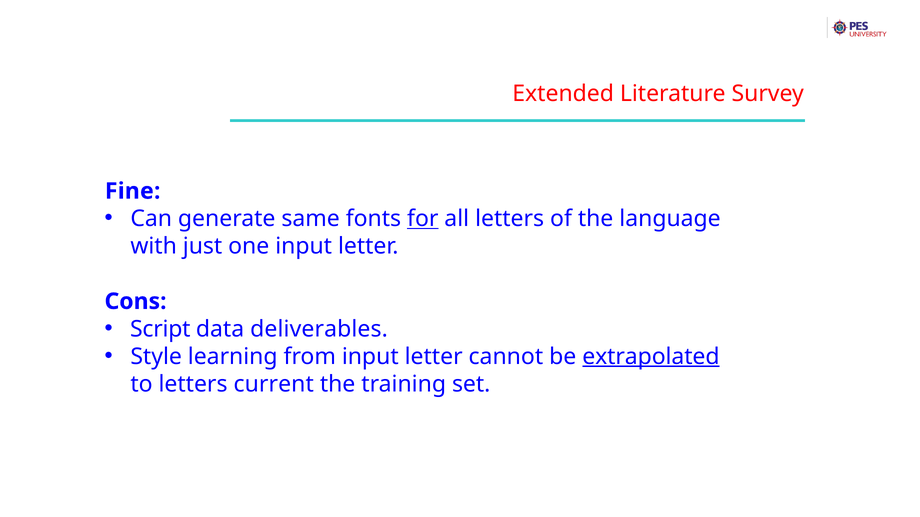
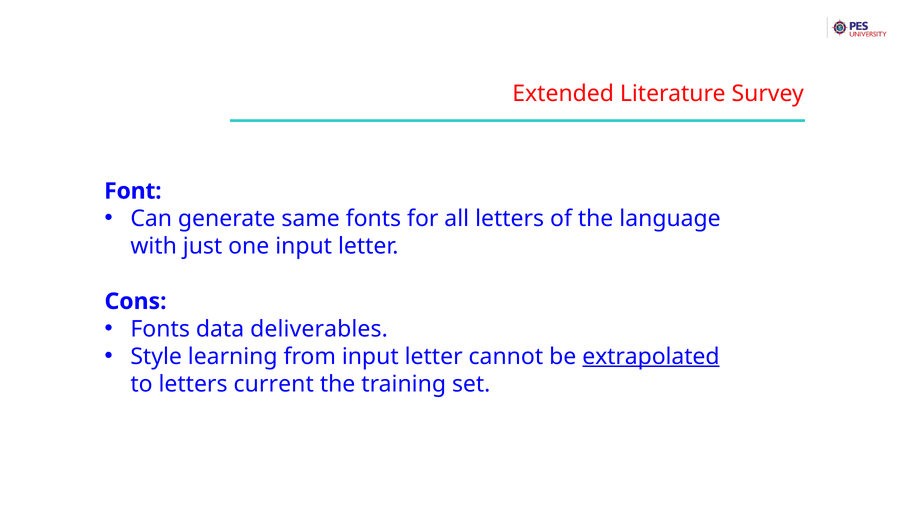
Fine: Fine -> Font (133, 191)
for underline: present -> none (423, 219)
Script: Script -> Fonts (160, 329)
